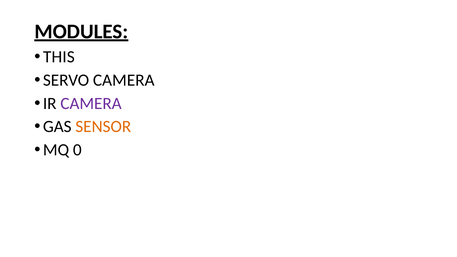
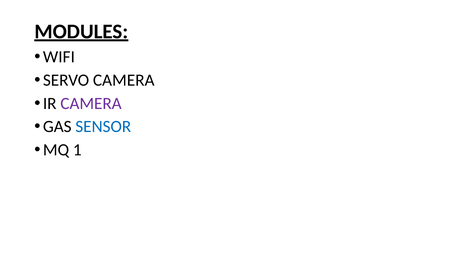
THIS: THIS -> WIFI (59, 57)
SENSOR colour: orange -> blue (103, 127)
0: 0 -> 1 (77, 150)
